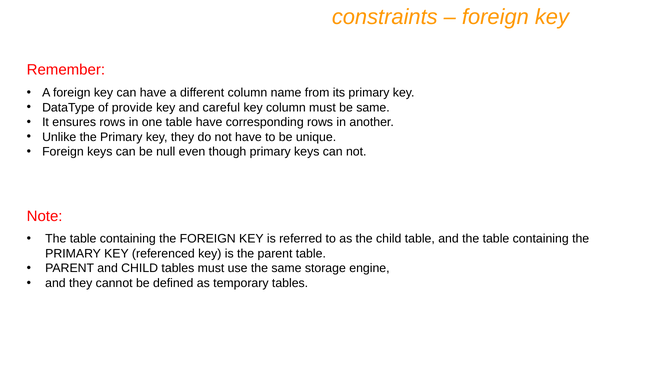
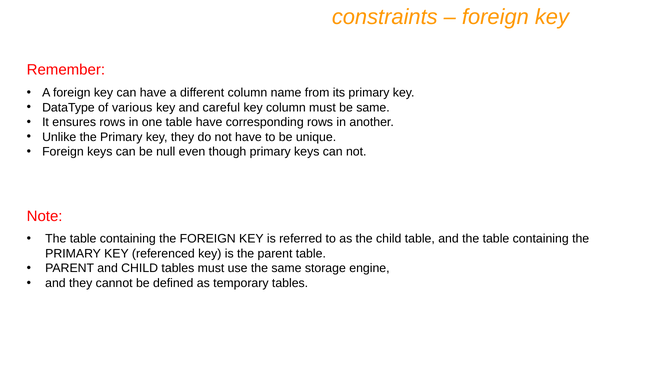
provide: provide -> various (132, 108)
